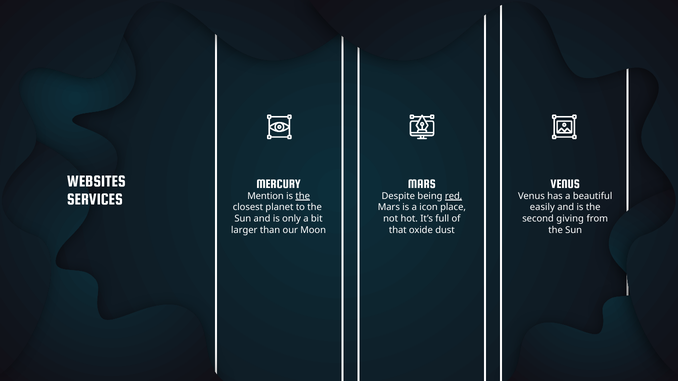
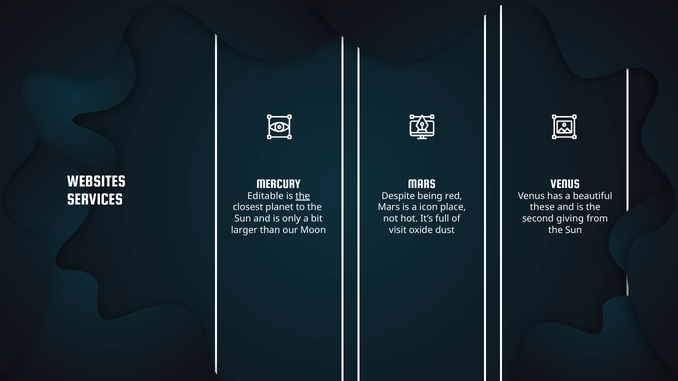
Mention: Mention -> Editable (265, 196)
red underline: present -> none (454, 196)
easily: easily -> these (542, 207)
that: that -> visit (398, 230)
